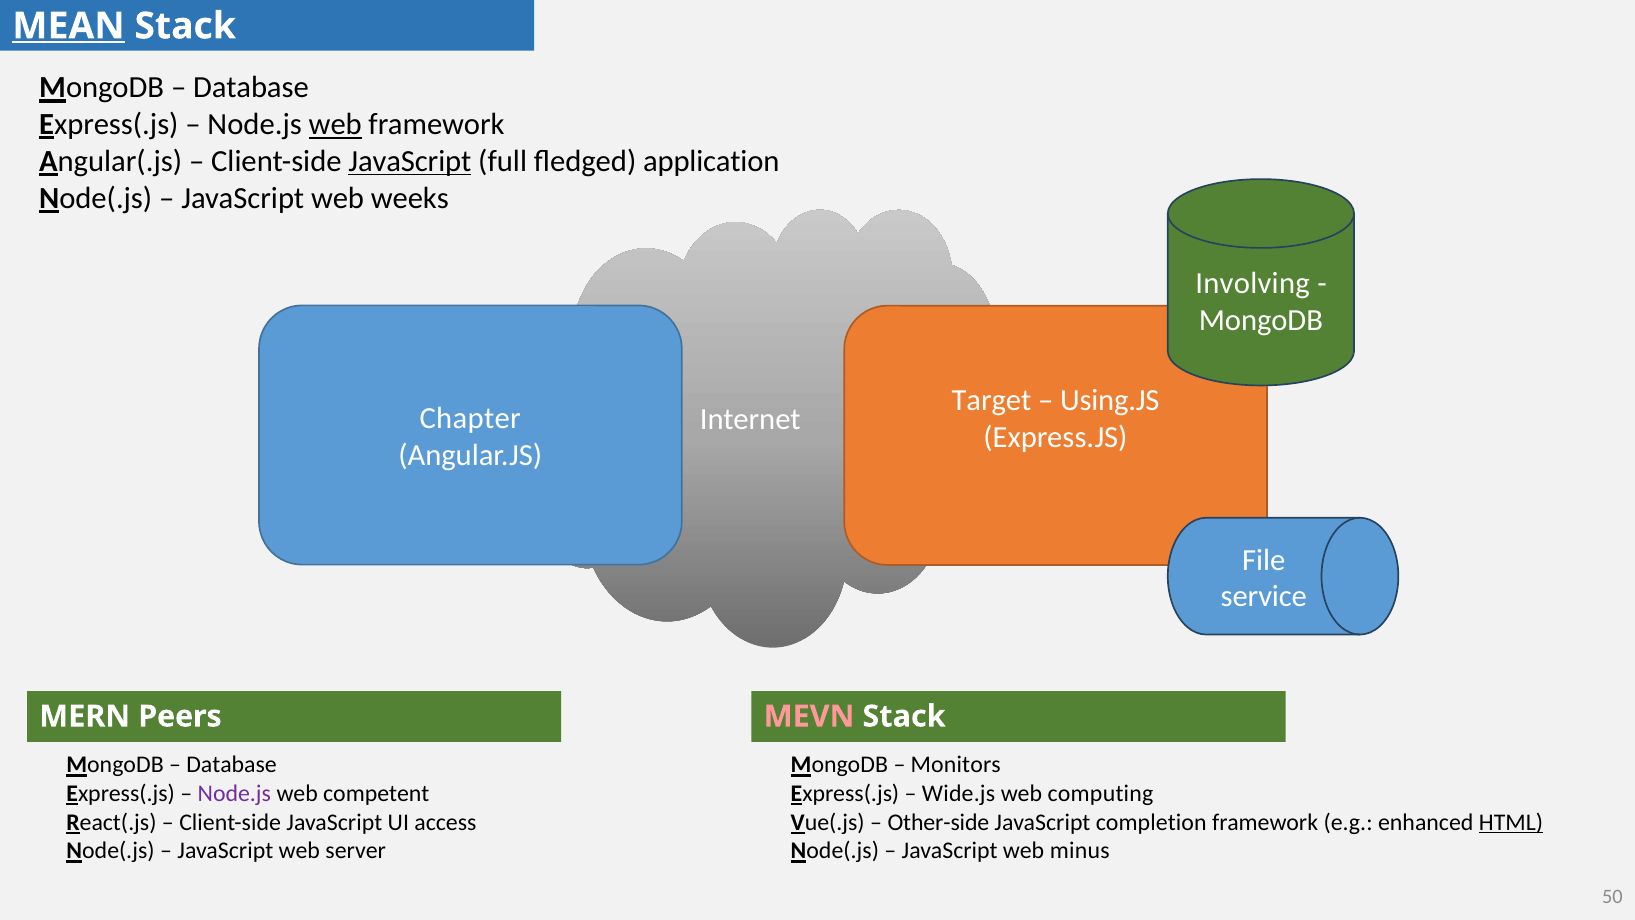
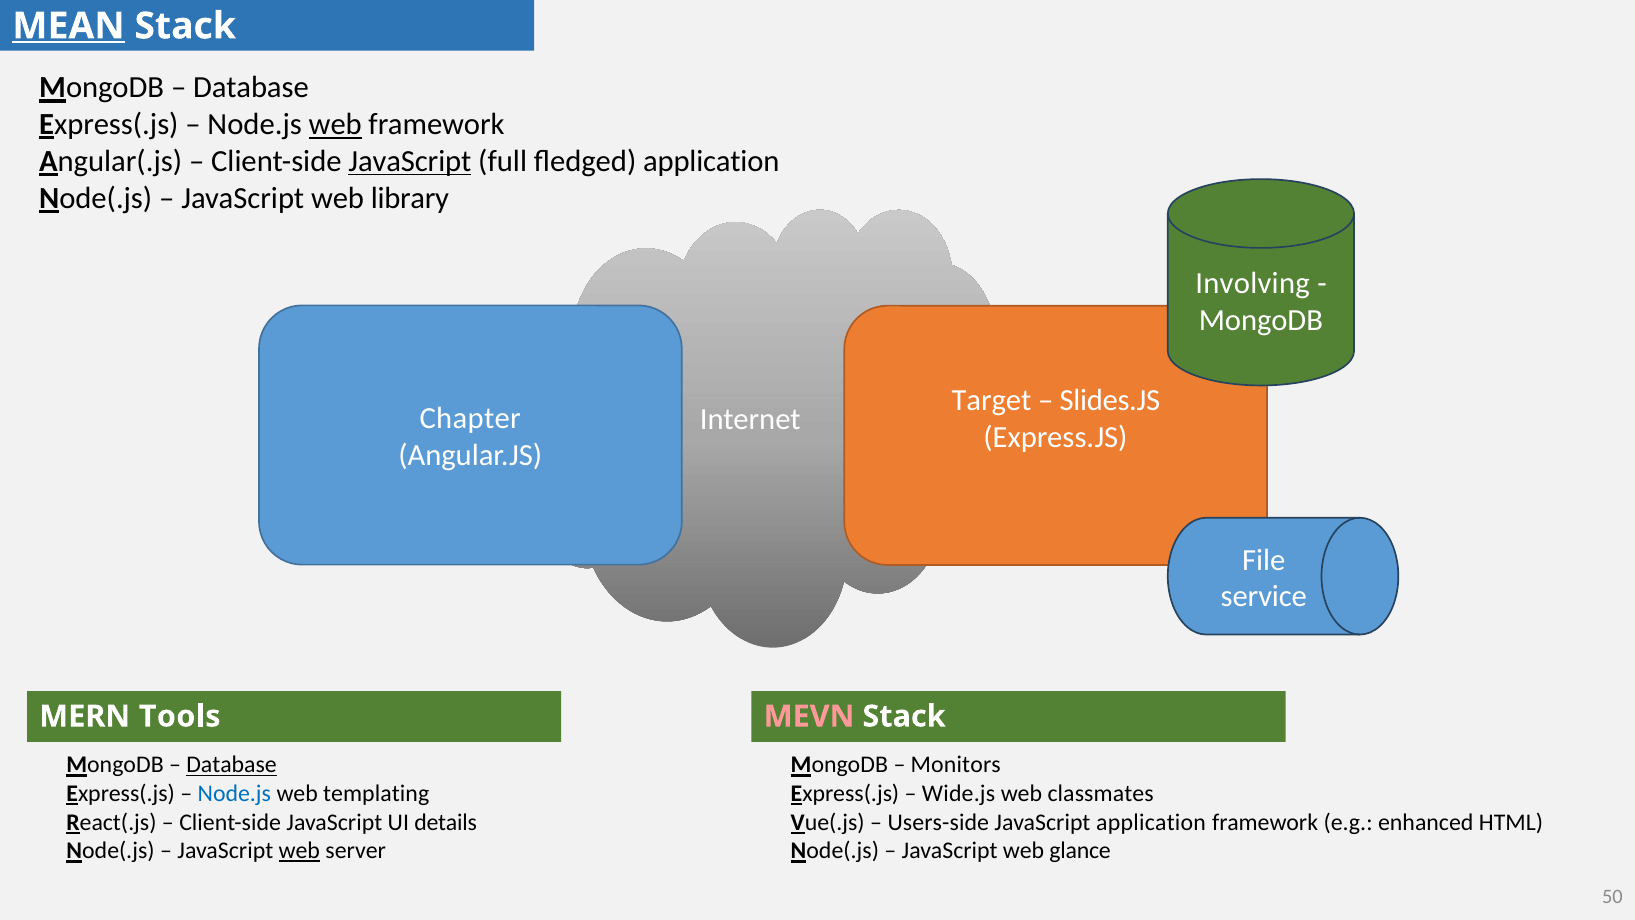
weeks: weeks -> library (410, 198)
Using.JS: Using.JS -> Slides.JS (1110, 400)
Peers: Peers -> Tools (180, 716)
Database underline: none -> present (231, 765)
Node.js colour: purple -> blue (234, 793)
competent: competent -> templating (376, 793)
computing: computing -> classmates (1101, 793)
access: access -> details (446, 822)
Other-side: Other-side -> Users-side (938, 822)
JavaScript completion: completion -> application (1151, 822)
HTML underline: present -> none (1511, 822)
web underline: none -> present (299, 851)
minus: minus -> glance (1080, 851)
